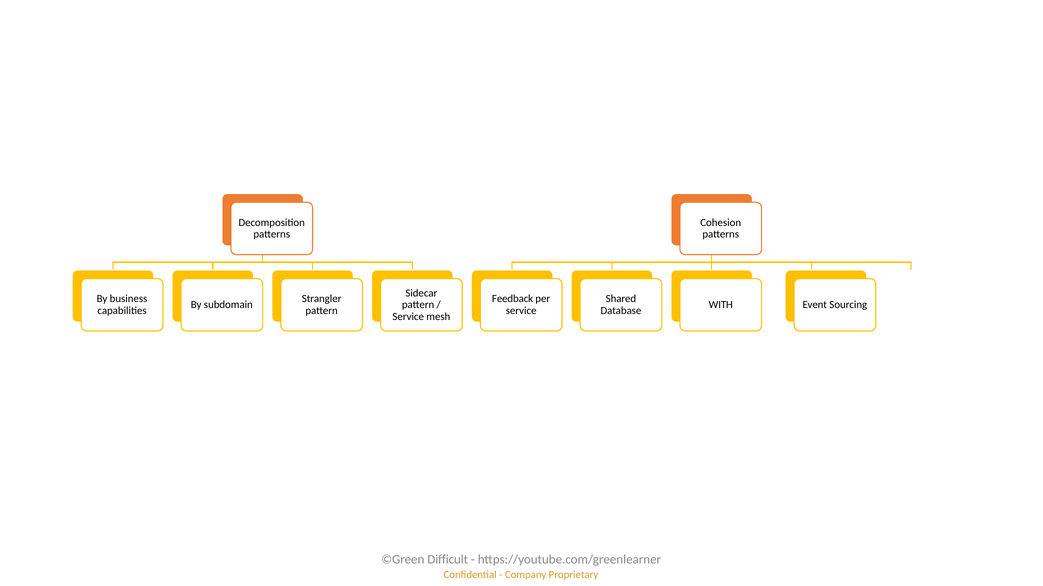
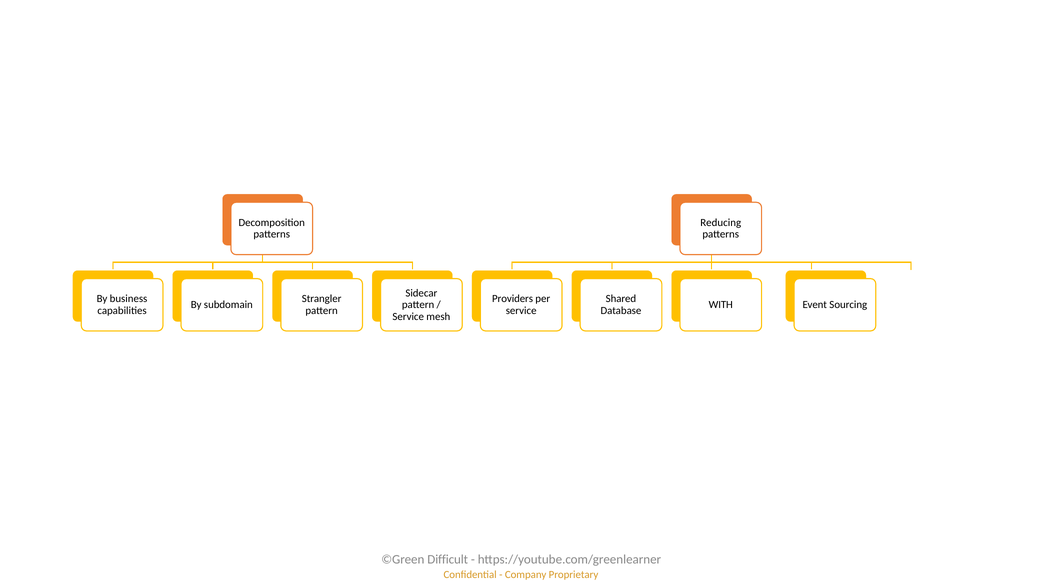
Cohesion: Cohesion -> Reducing (721, 223)
Feedback: Feedback -> Providers (513, 299)
